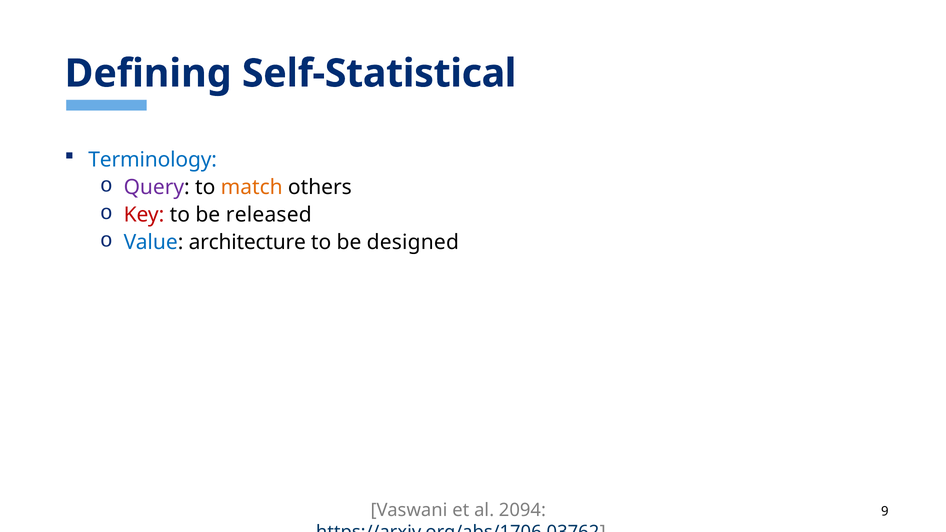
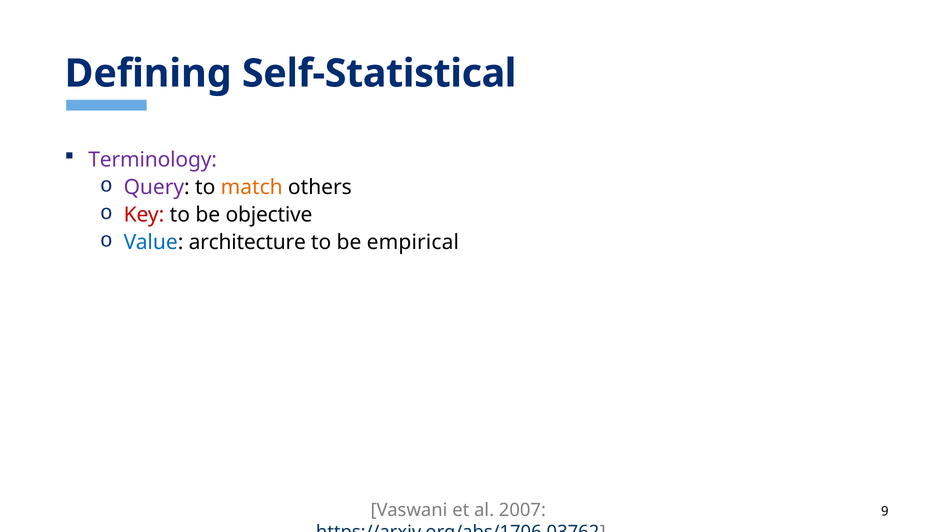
Terminology colour: blue -> purple (153, 160)
released: released -> objective (269, 215)
designed: designed -> empirical (413, 243)
2094: 2094 -> 2007 (522, 510)
